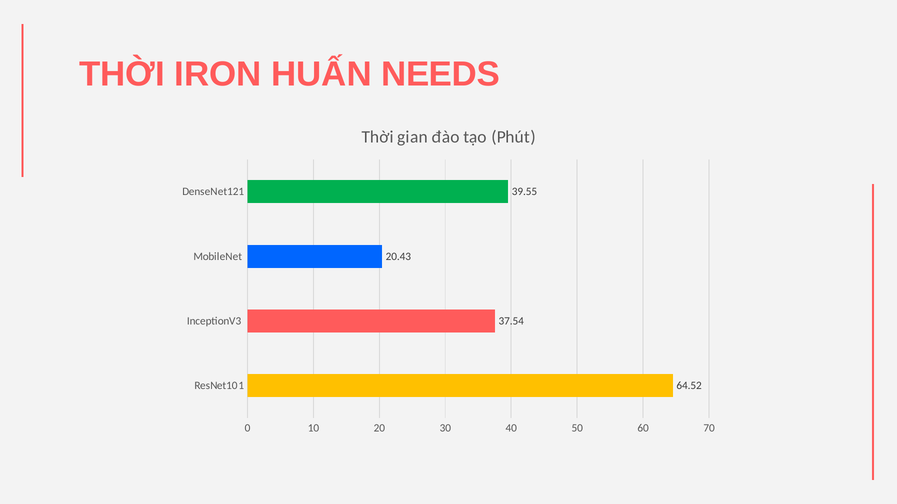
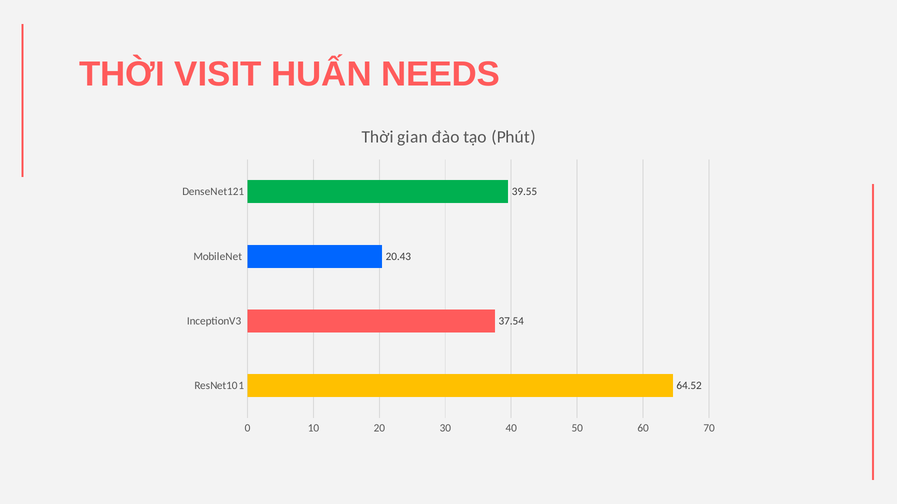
IRON: IRON -> VISIT (218, 75)
